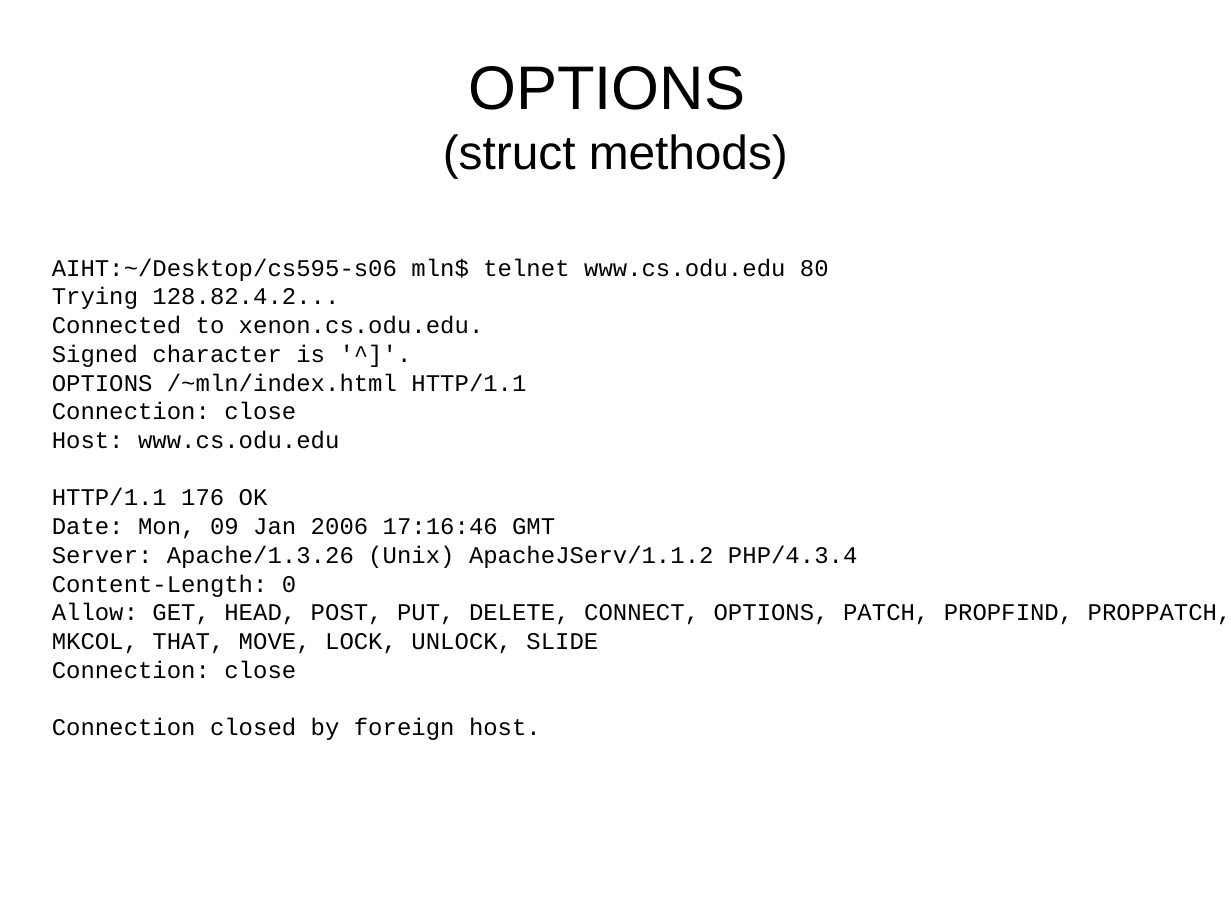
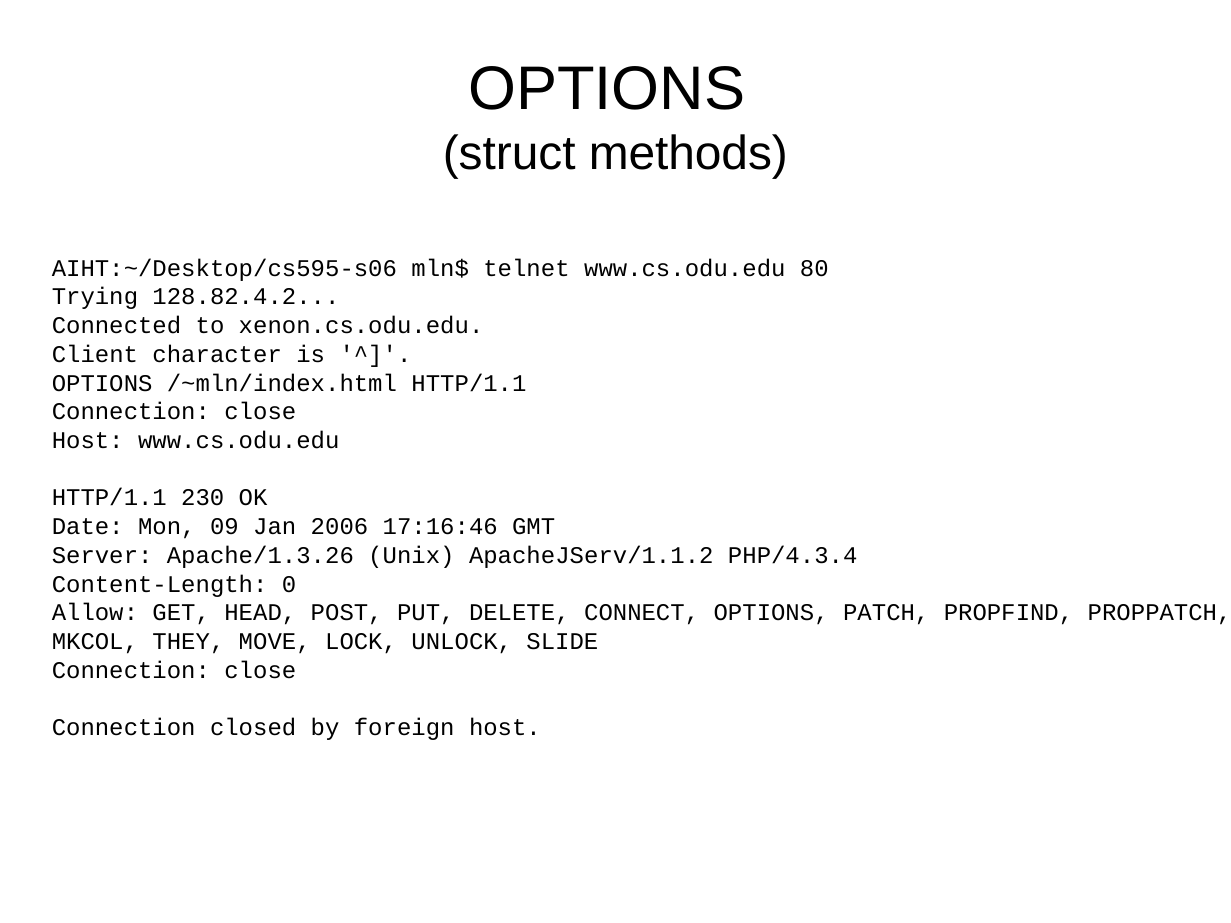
Signed: Signed -> Client (95, 355)
176: 176 -> 230 (203, 498)
THAT: THAT -> THEY (188, 642)
